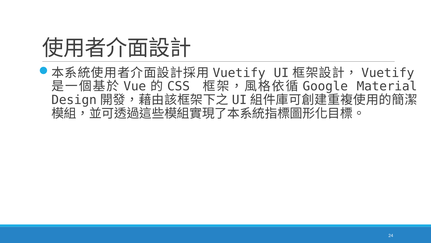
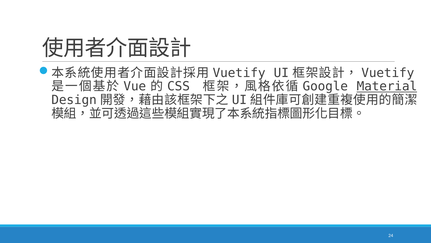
Material underline: none -> present (387, 86)
